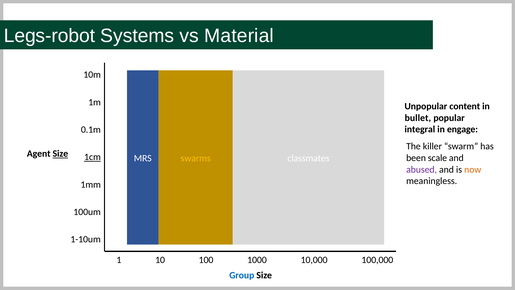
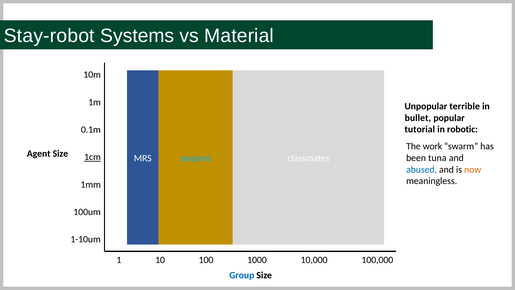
Legs-robot: Legs-robot -> Stay-robot (49, 36)
content: content -> terrible (465, 106)
integral: integral -> tutorial (420, 129)
engage: engage -> robotic (462, 129)
killer: killer -> work (432, 146)
Size underline: present -> none (60, 154)
scale: scale -> tuna (437, 158)
swarms colour: yellow -> light blue (196, 158)
abused colour: purple -> blue (422, 169)
